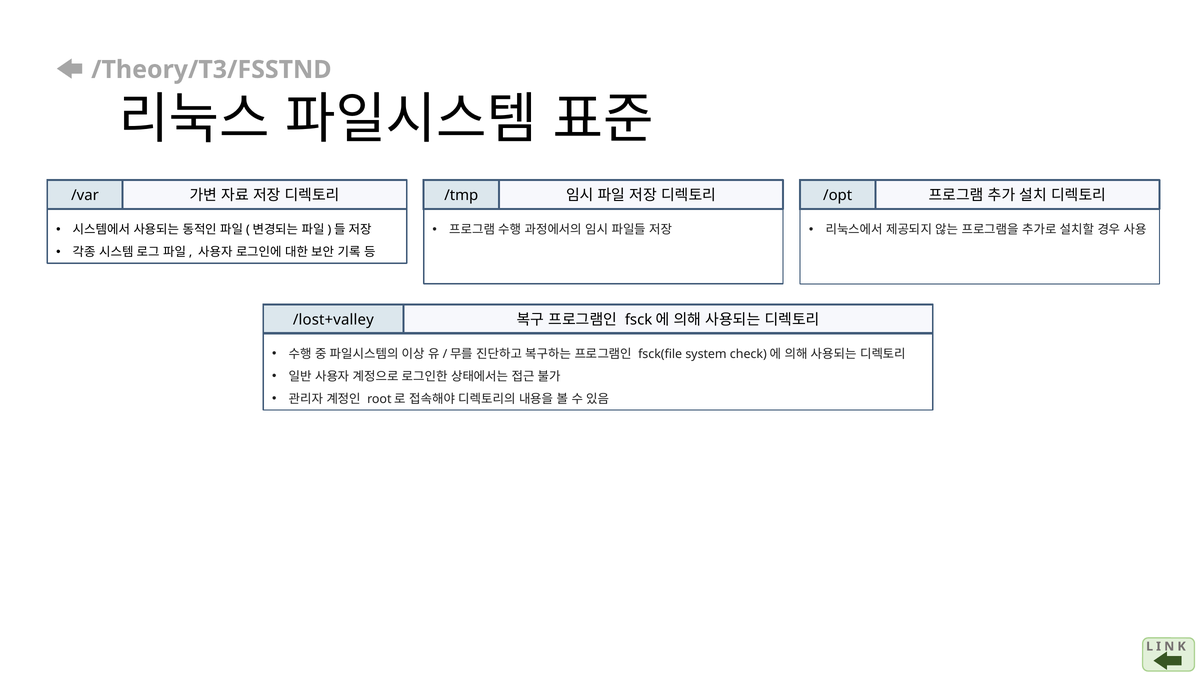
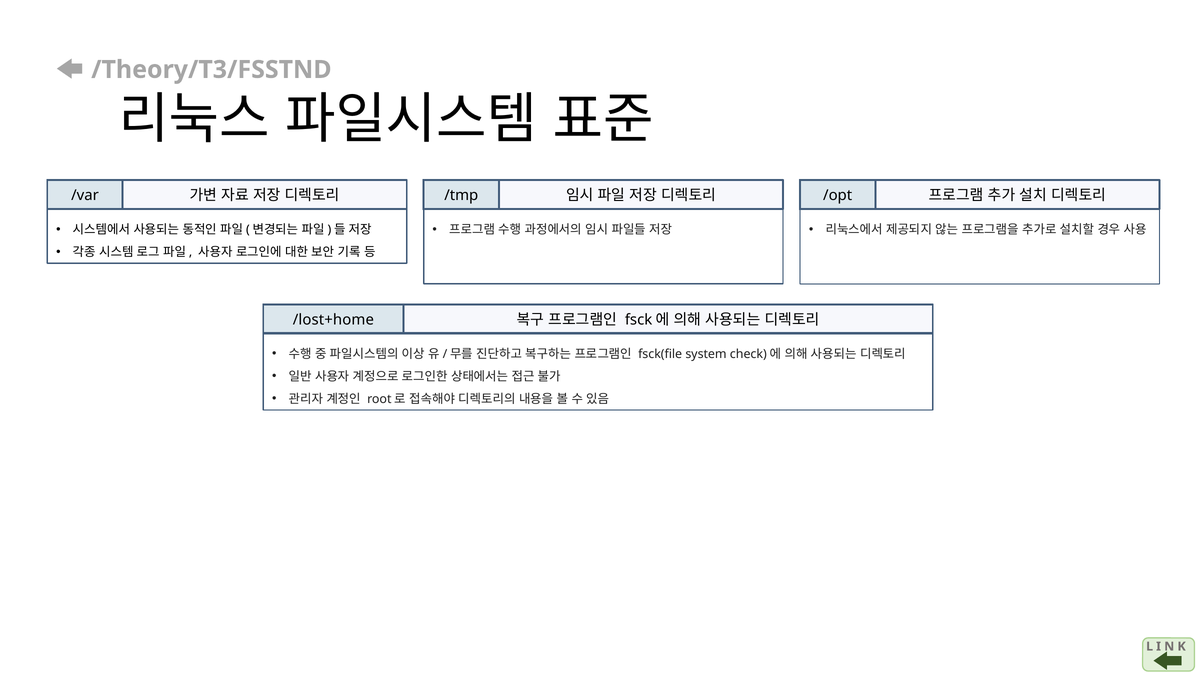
/lost+valley: /lost+valley -> /lost+home (333, 320)
